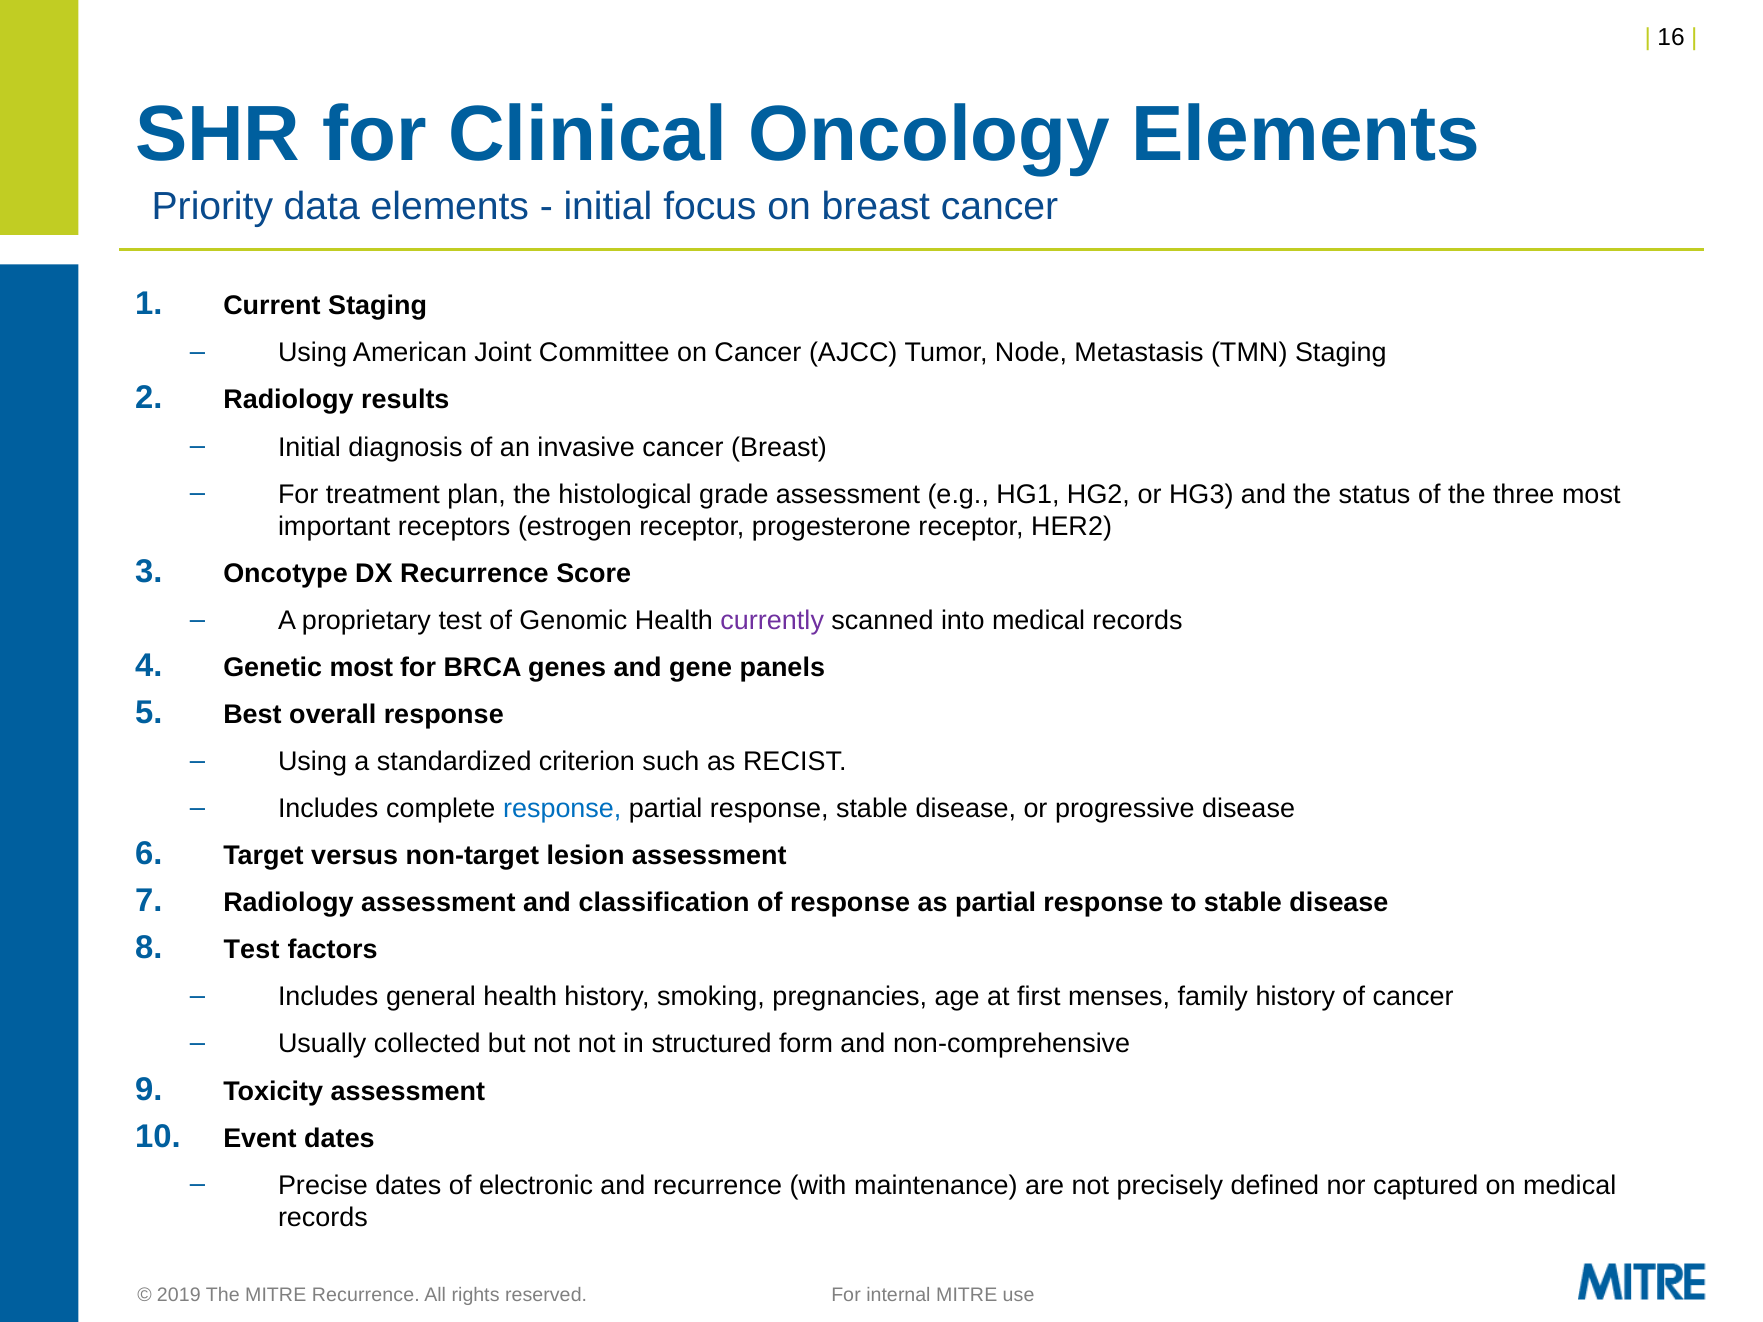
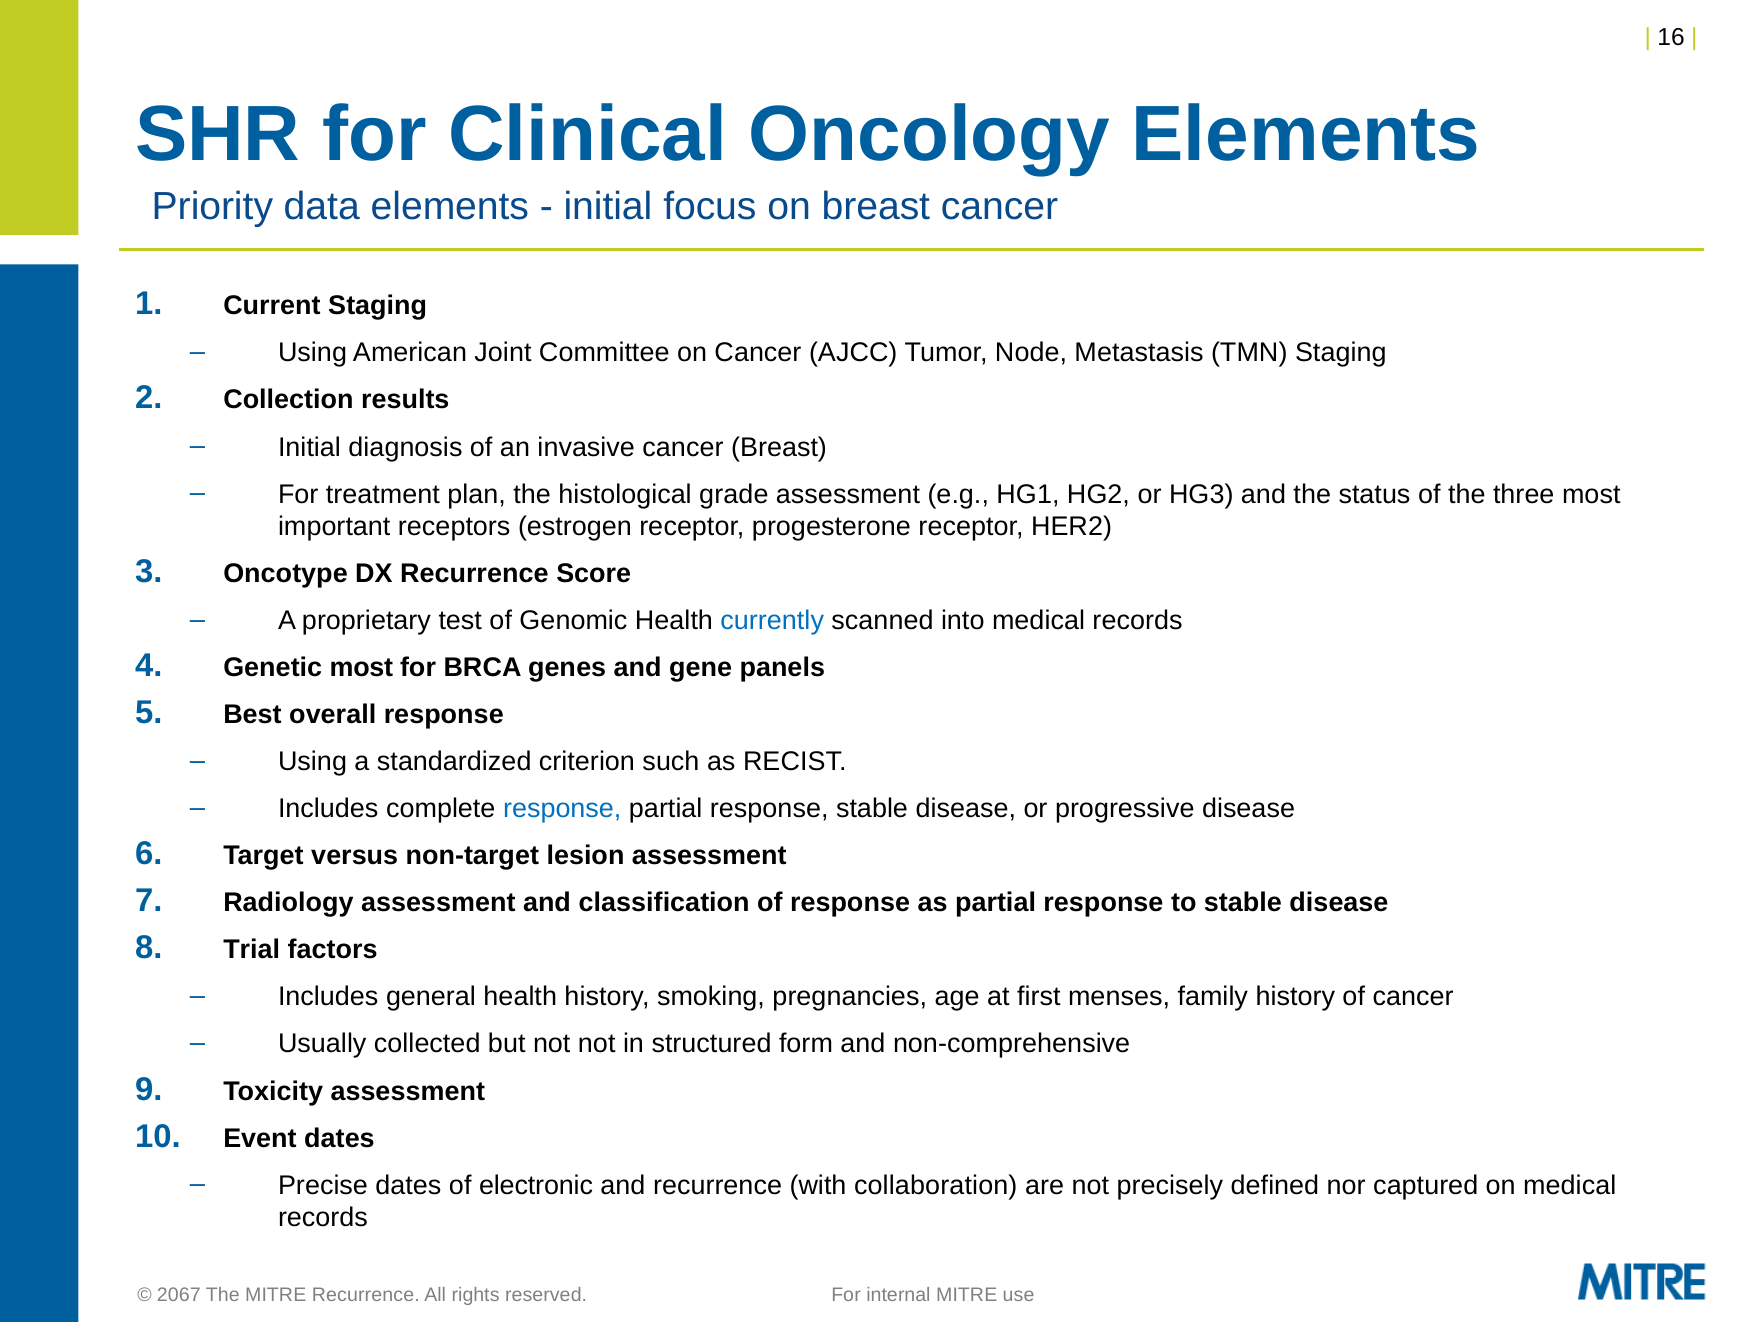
Radiology: Radiology -> Collection (288, 400)
currently colour: purple -> blue (772, 621)
Test: Test -> Trial (252, 950)
maintenance: maintenance -> collaboration (936, 1185)
2019: 2019 -> 2067 (179, 1295)
